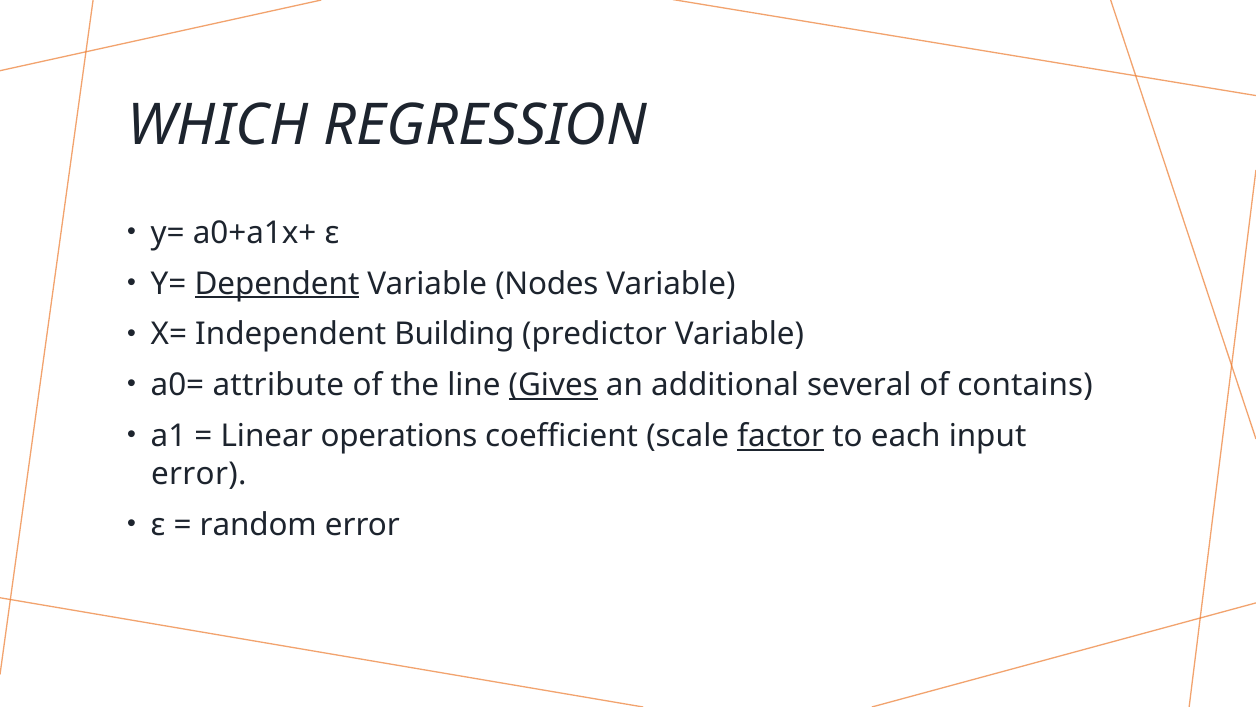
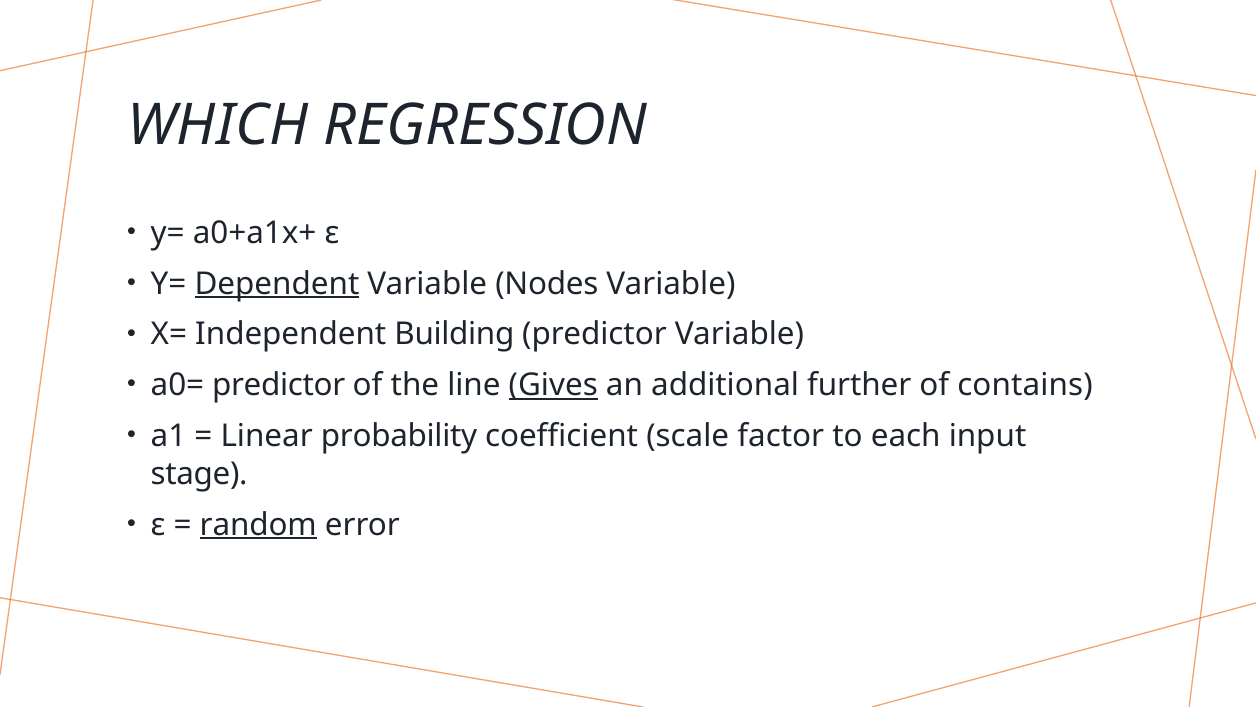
a0= attribute: attribute -> predictor (279, 385)
several: several -> further (859, 385)
operations: operations -> probability (399, 436)
factor underline: present -> none (781, 436)
error: error -> stage (199, 474)
random underline: none -> present (258, 524)
